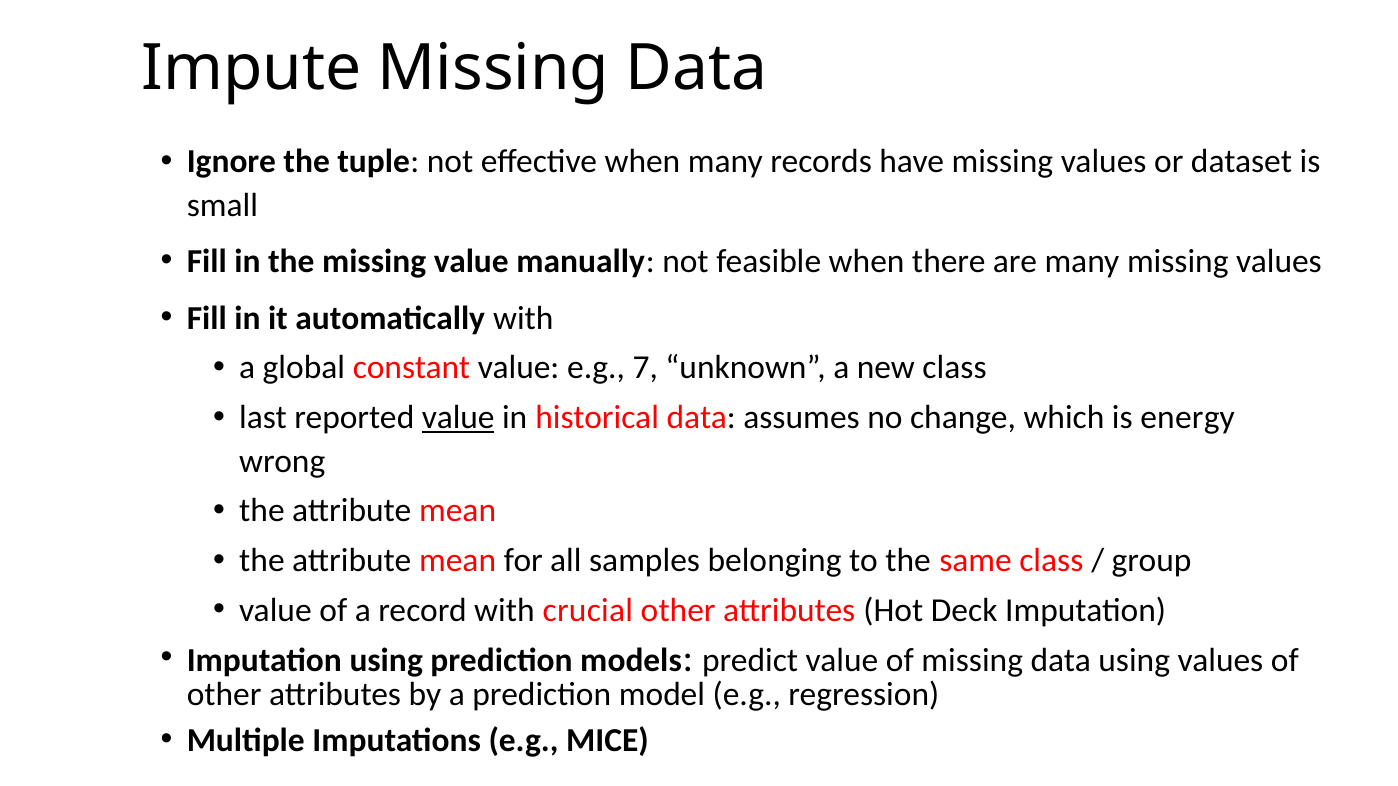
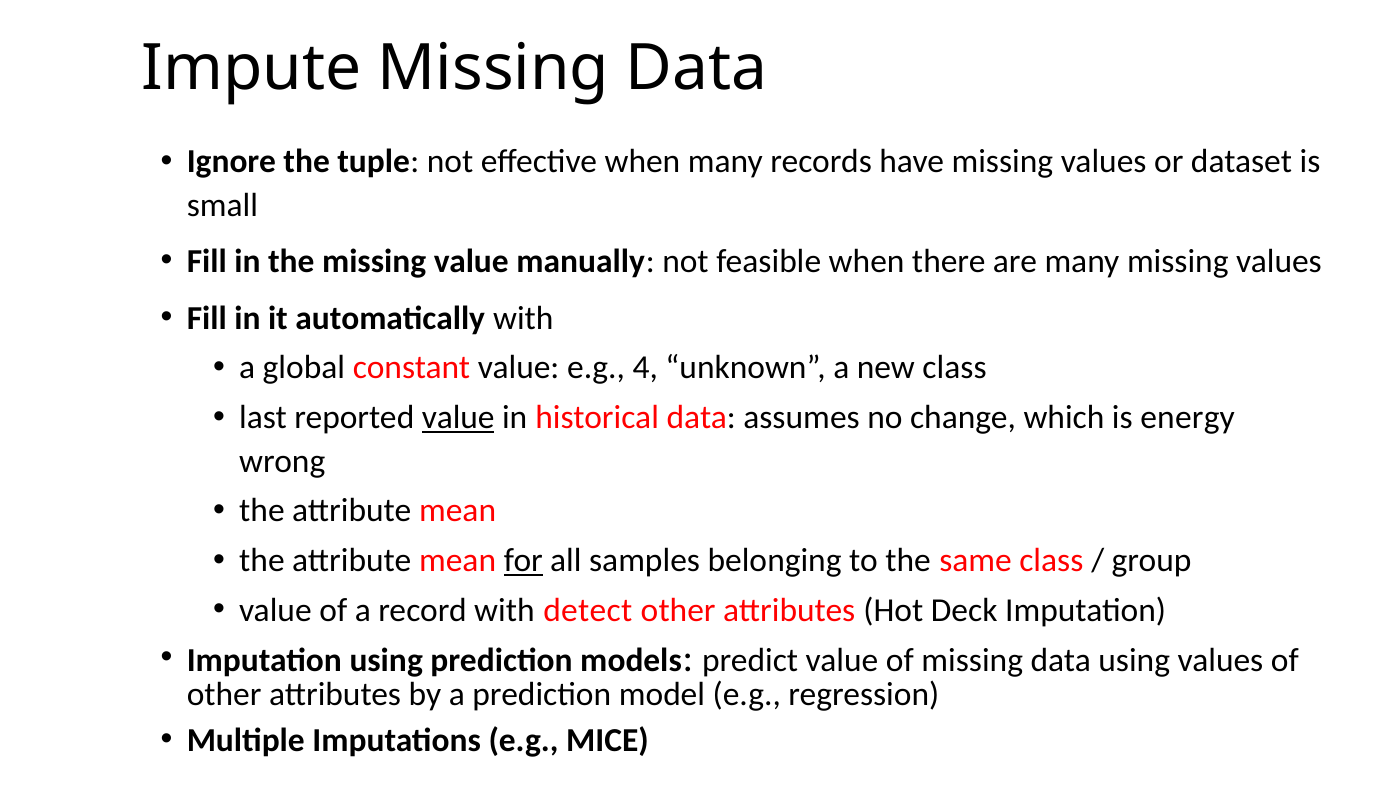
7: 7 -> 4 (645, 368)
for underline: none -> present (523, 561)
crucial: crucial -> detect (588, 611)
